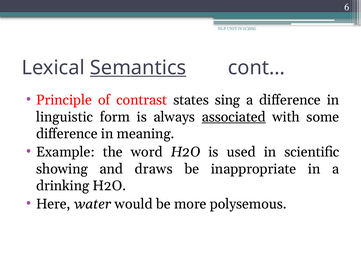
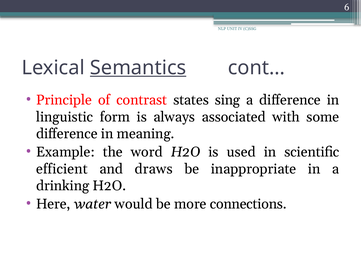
associated underline: present -> none (234, 117)
showing: showing -> efficient (62, 169)
polysemous: polysemous -> connections (248, 204)
